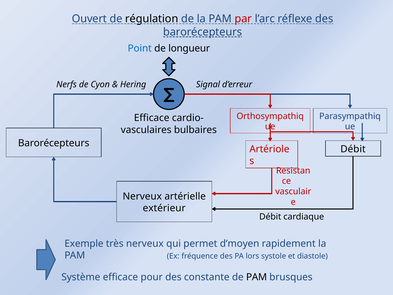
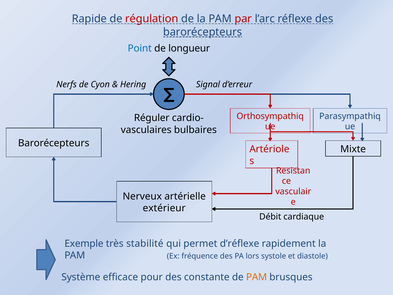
Ouvert: Ouvert -> Rapide (89, 19)
régulation colour: black -> red (152, 19)
Efficace: Efficace -> Réguler (152, 118)
Débit: Débit -> Mixte (353, 149)
très nerveux: nerveux -> stabilité (145, 243)
d’moyen: d’moyen -> d’réflexe (240, 243)
PAM colour: black -> orange (257, 277)
